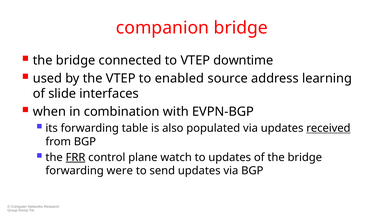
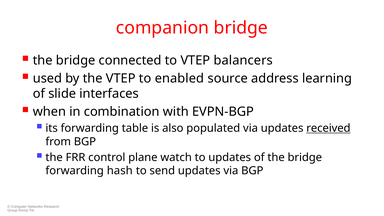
downtime: downtime -> balancers (243, 60)
FRR underline: present -> none (75, 157)
were: were -> hash (120, 171)
